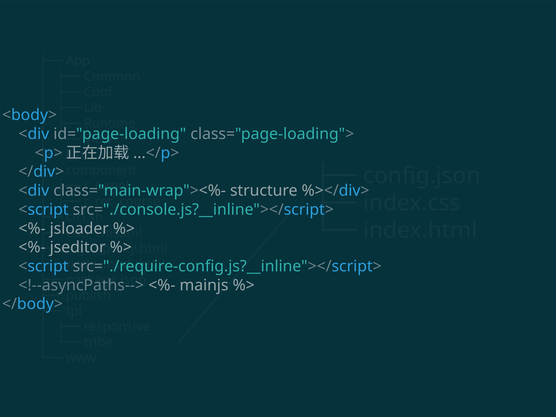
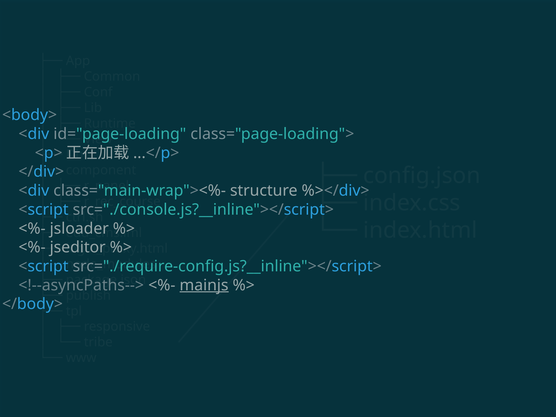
mainjs underline: none -> present (204, 285)
